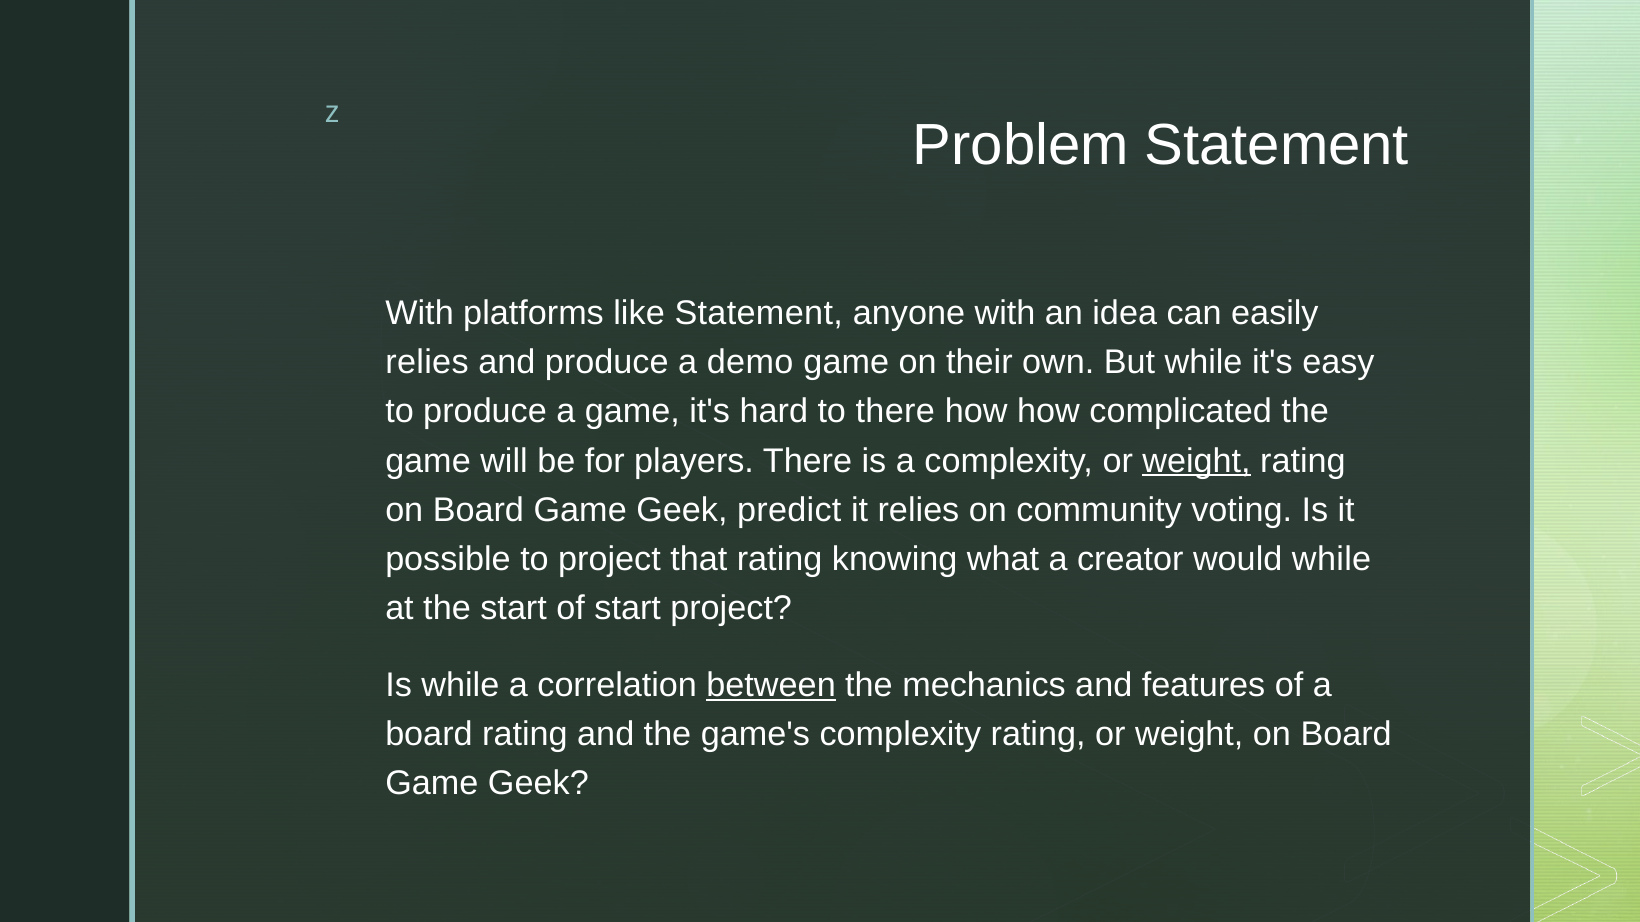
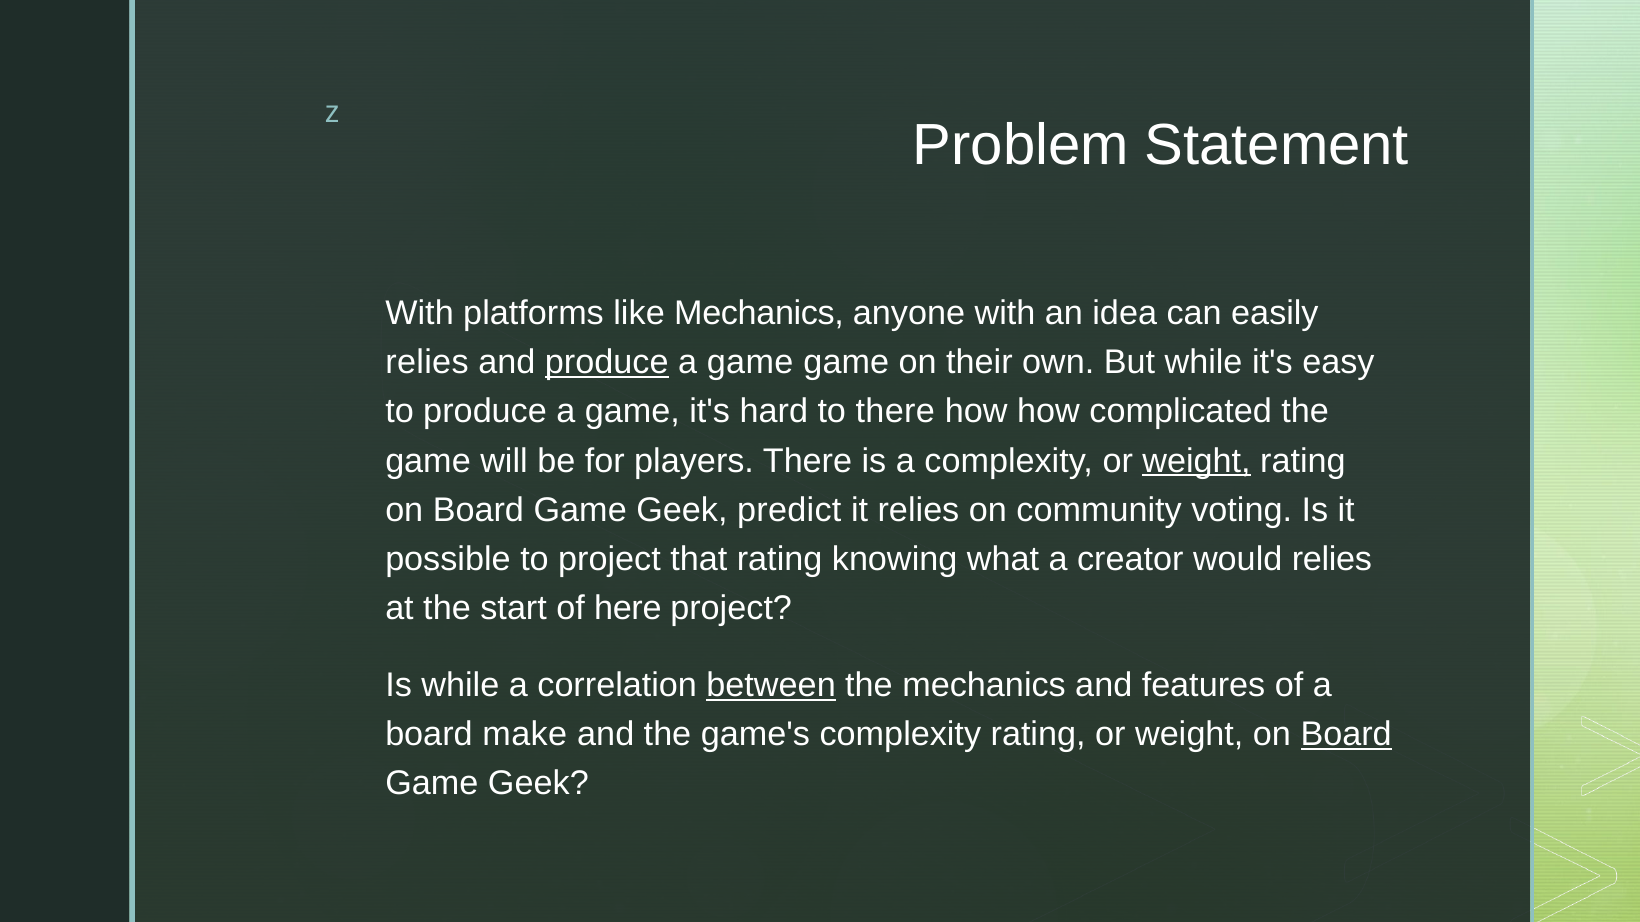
like Statement: Statement -> Mechanics (759, 313)
produce underline: none -> present (607, 363)
demo: demo -> game (750, 363)
would while: while -> relies (1332, 560)
of start: start -> here (628, 609)
board rating: rating -> make (525, 735)
Board underline: none -> present (1346, 735)
